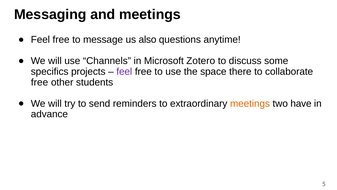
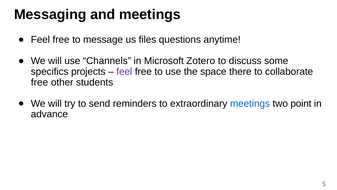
also: also -> files (147, 40)
meetings colour: orange -> blue (250, 103)
have: have -> point (301, 103)
